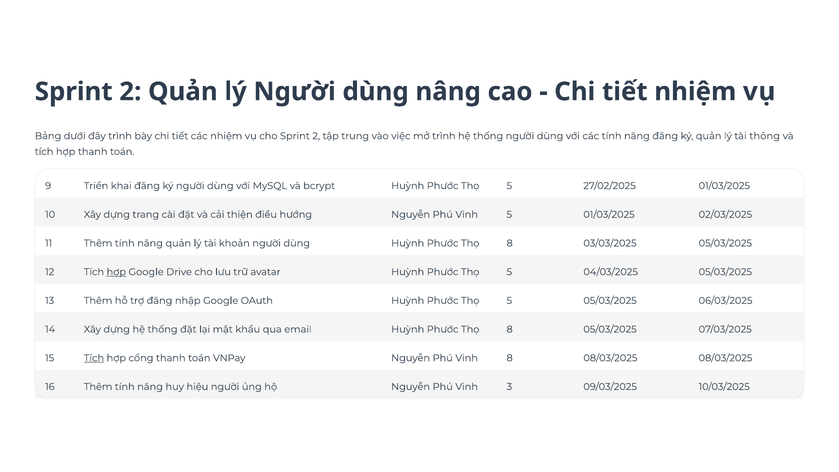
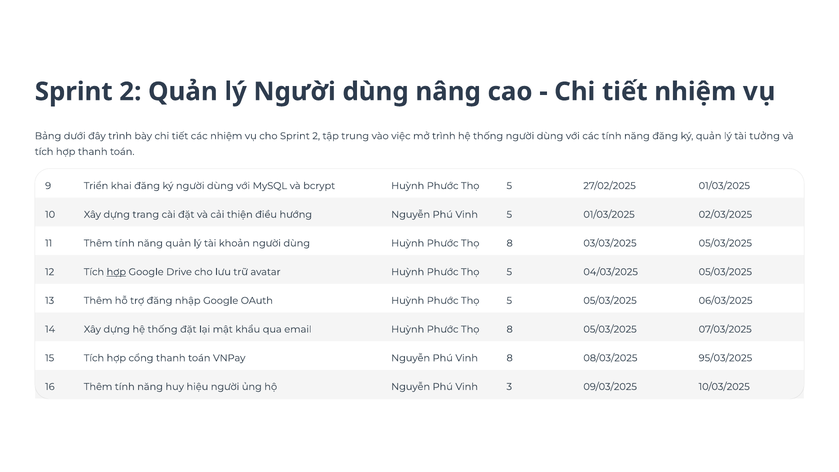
thông: thông -> tưởng (765, 136)
Tích underline: present -> none (94, 358)
08/03/2025 08/03/2025: 08/03/2025 -> 95/03/2025 (725, 358)
